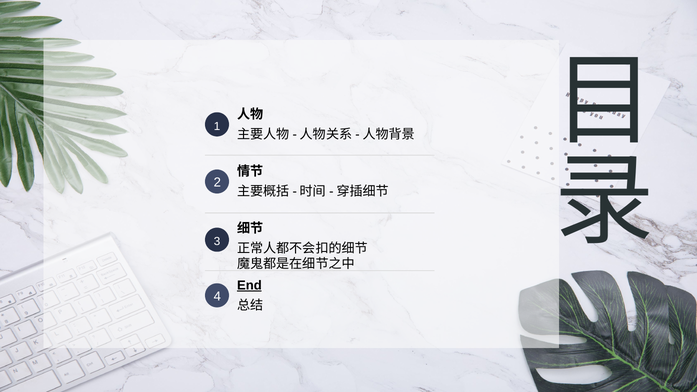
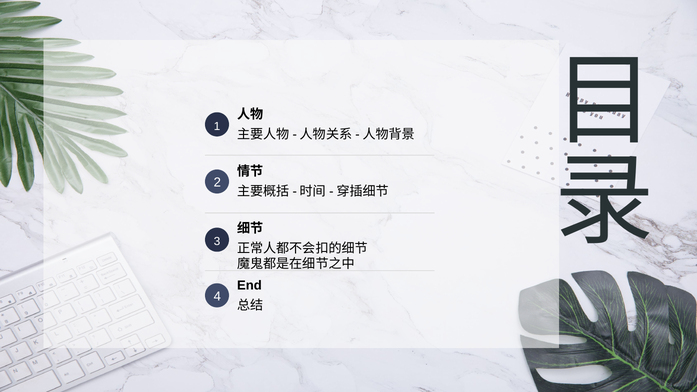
End underline: present -> none (249, 285)
